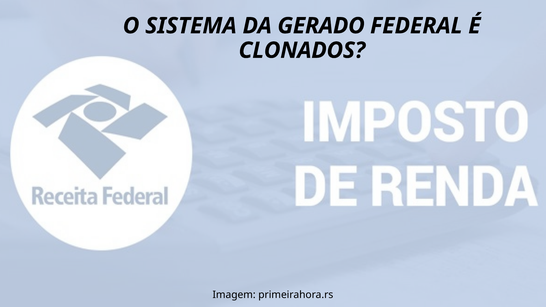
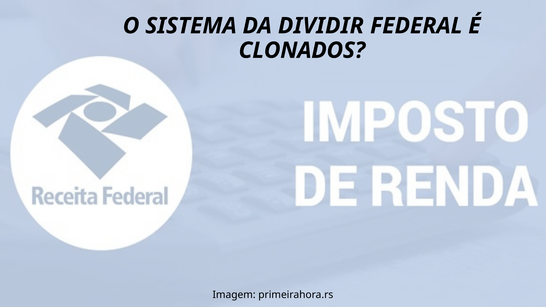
GERADO: GERADO -> DIVIDIR (321, 26)
